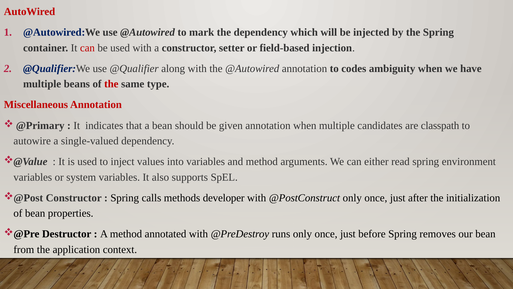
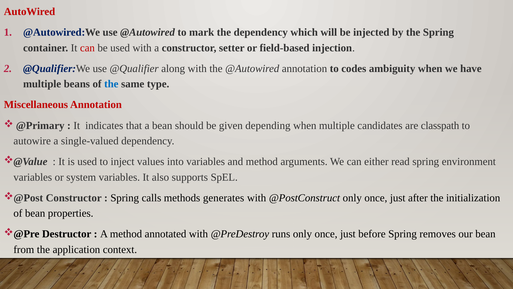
the colour: red -> blue (111, 84)
given annotation: annotation -> depending (268, 125)
developer: developer -> generates (224, 198)
